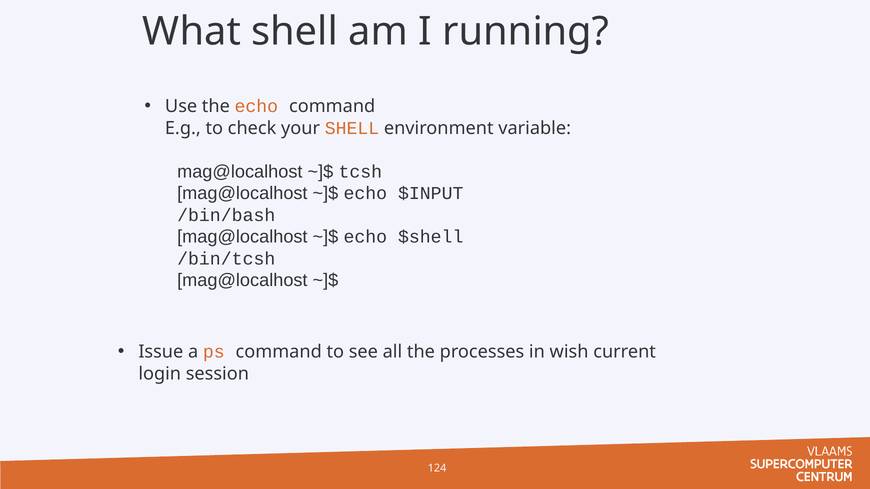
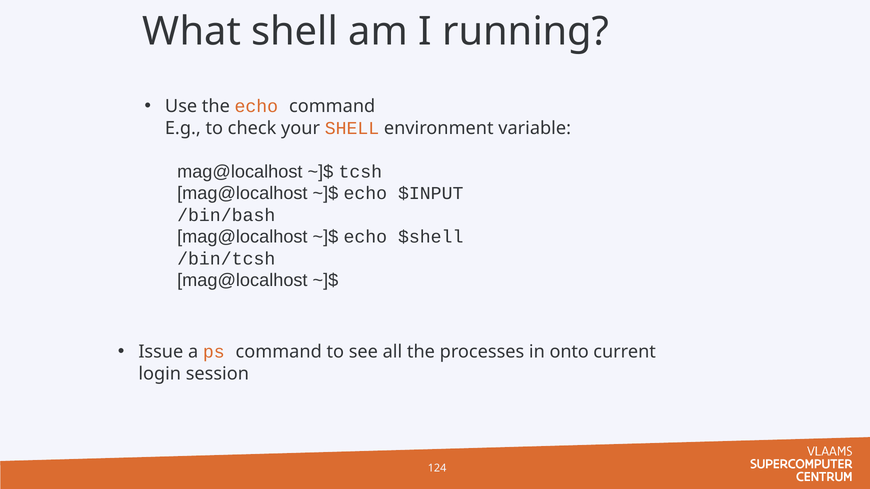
wish: wish -> onto (569, 352)
